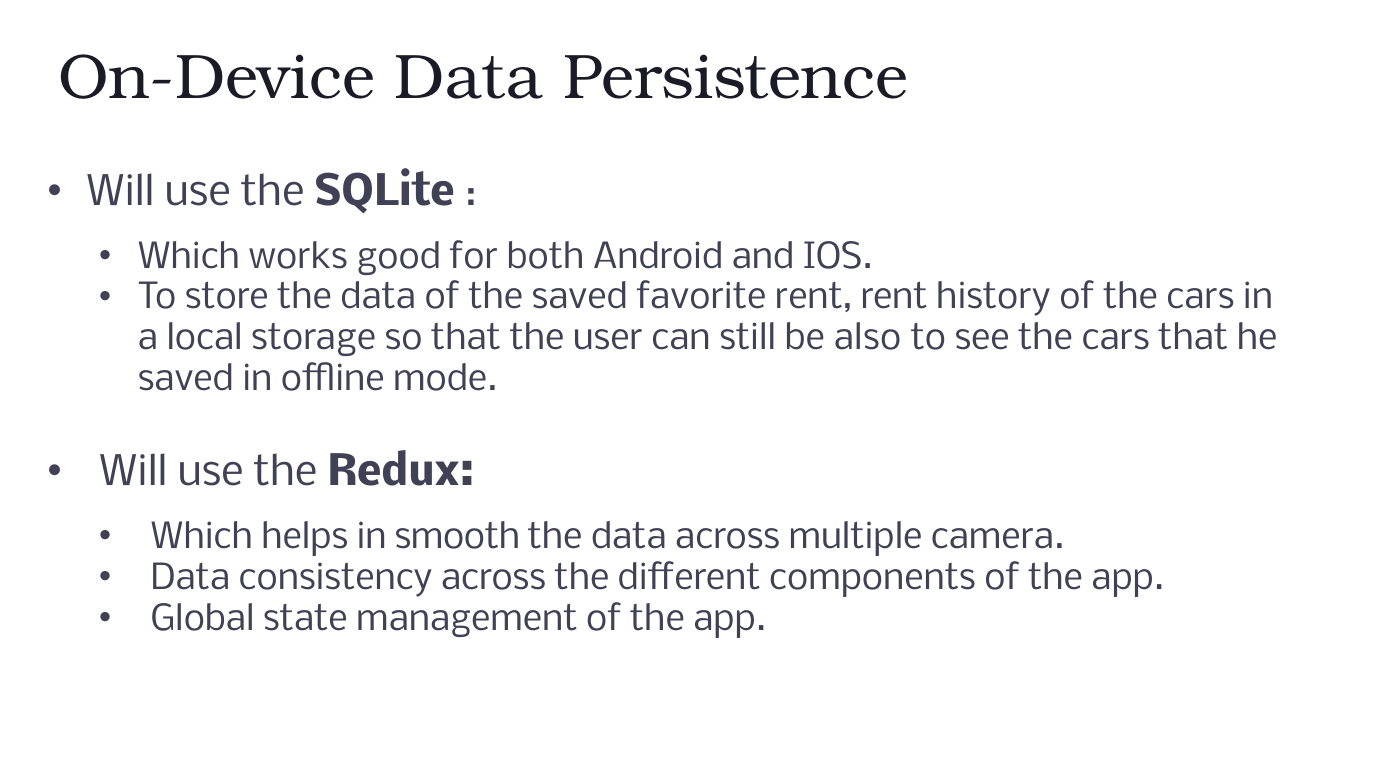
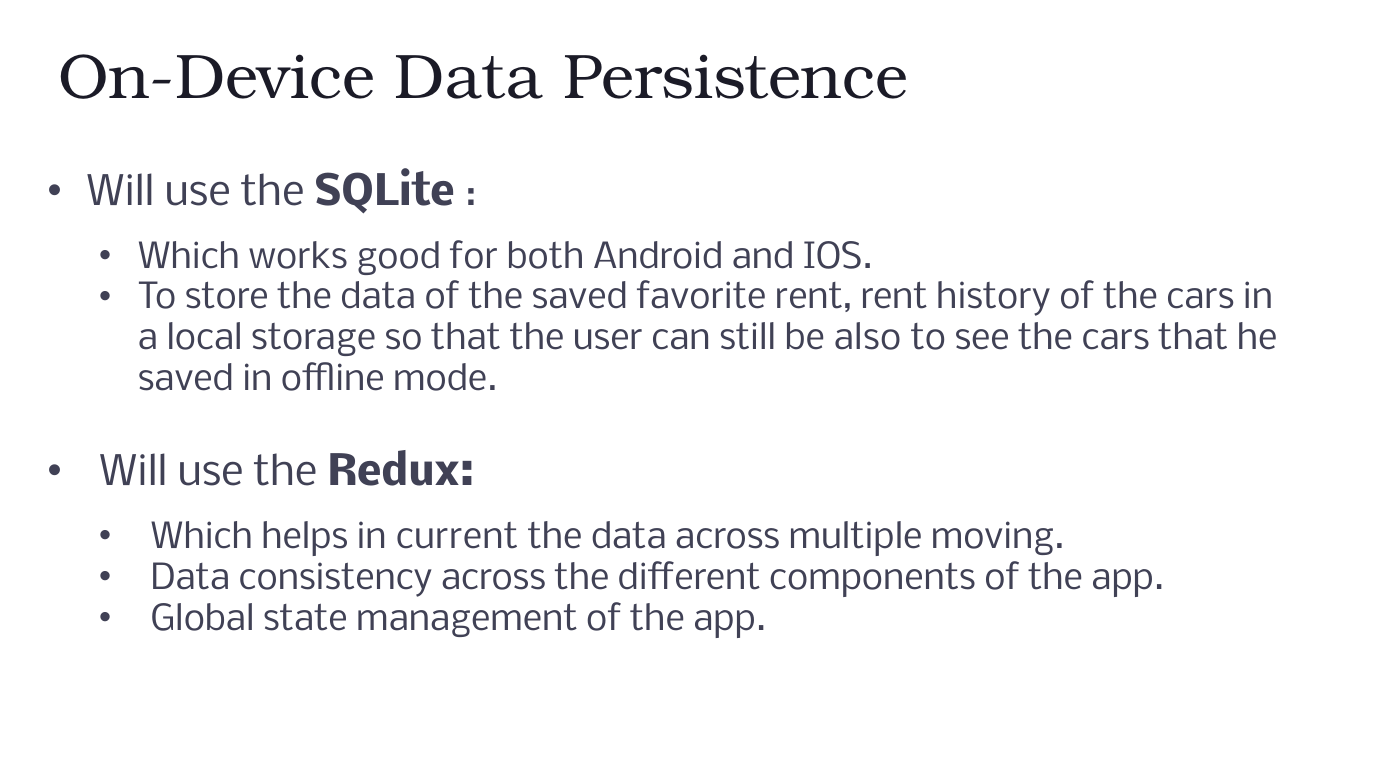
smooth: smooth -> current (457, 537)
camera: camera -> moving (998, 537)
